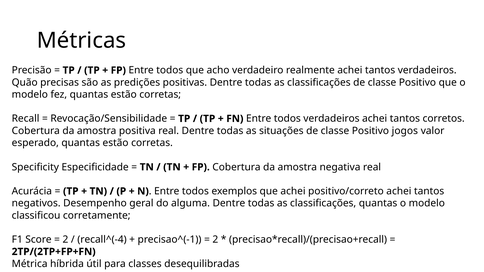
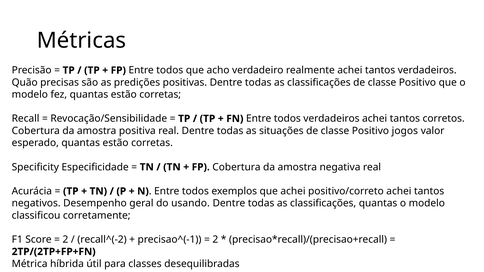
alguma: alguma -> usando (190, 204)
recall^(-4: recall^(-4 -> recall^(-2 (102, 240)
